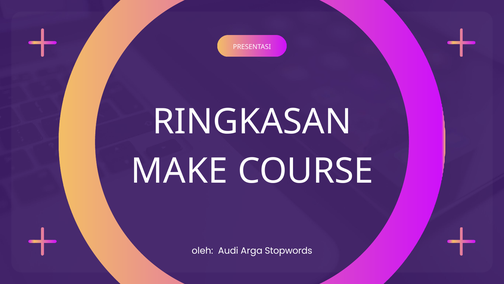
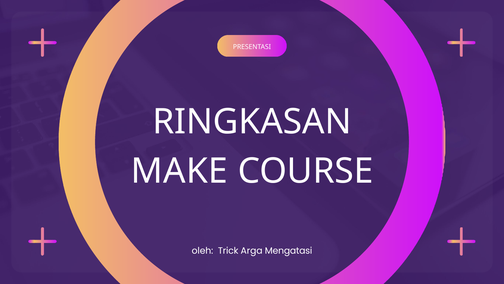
Audi: Audi -> Trick (228, 250)
Stopwords: Stopwords -> Mengatasi (289, 250)
